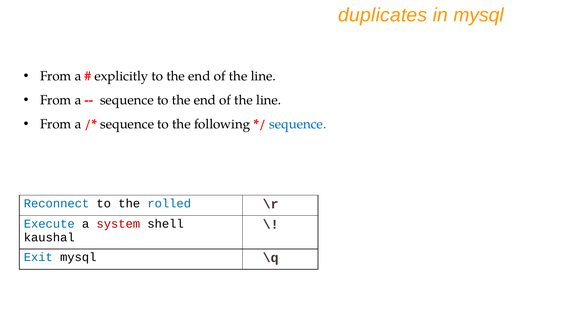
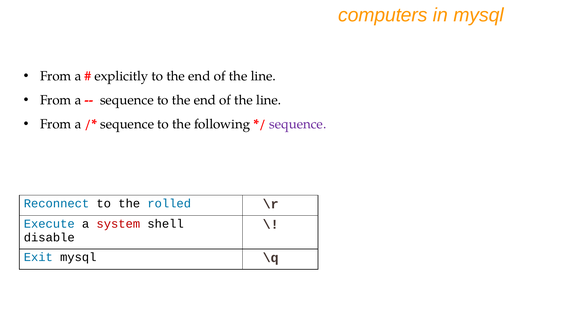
duplicates: duplicates -> computers (383, 15)
sequence colour: blue -> purple (298, 124)
kaushal: kaushal -> disable (49, 237)
